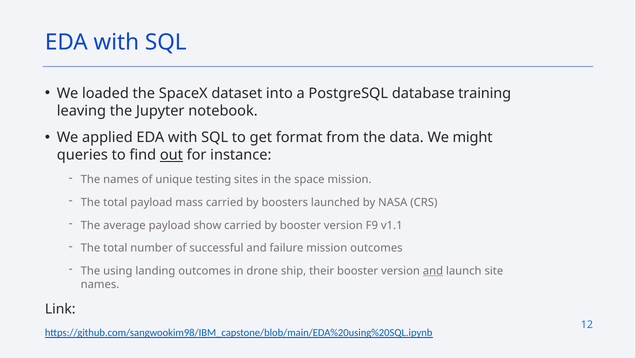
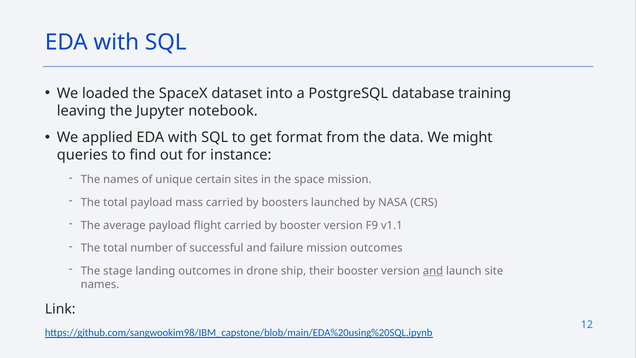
out underline: present -> none (171, 155)
testing: testing -> certain (213, 180)
show: show -> flight (207, 225)
using: using -> stage (118, 271)
